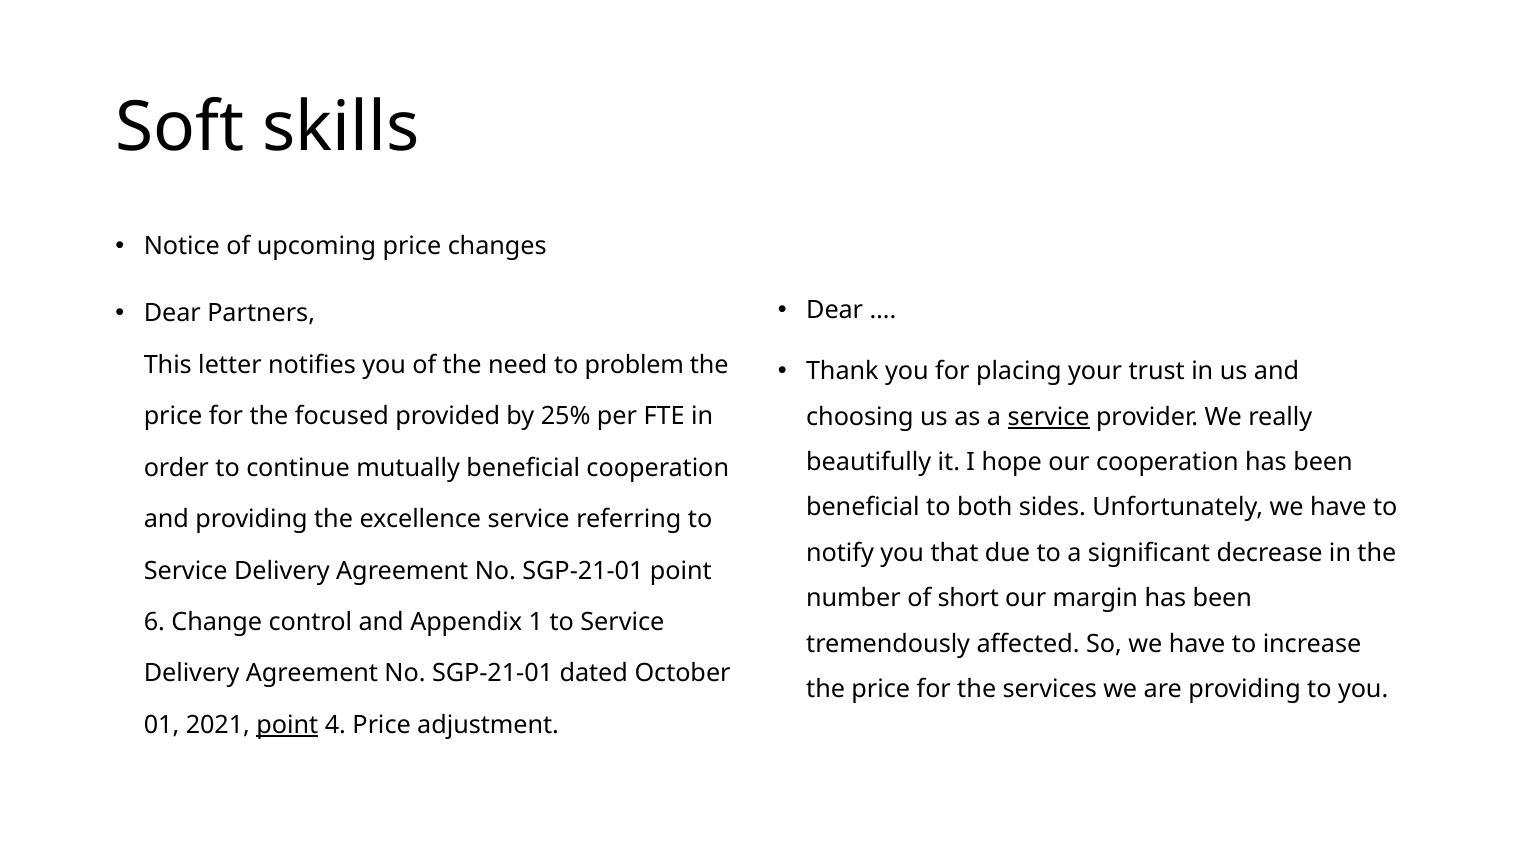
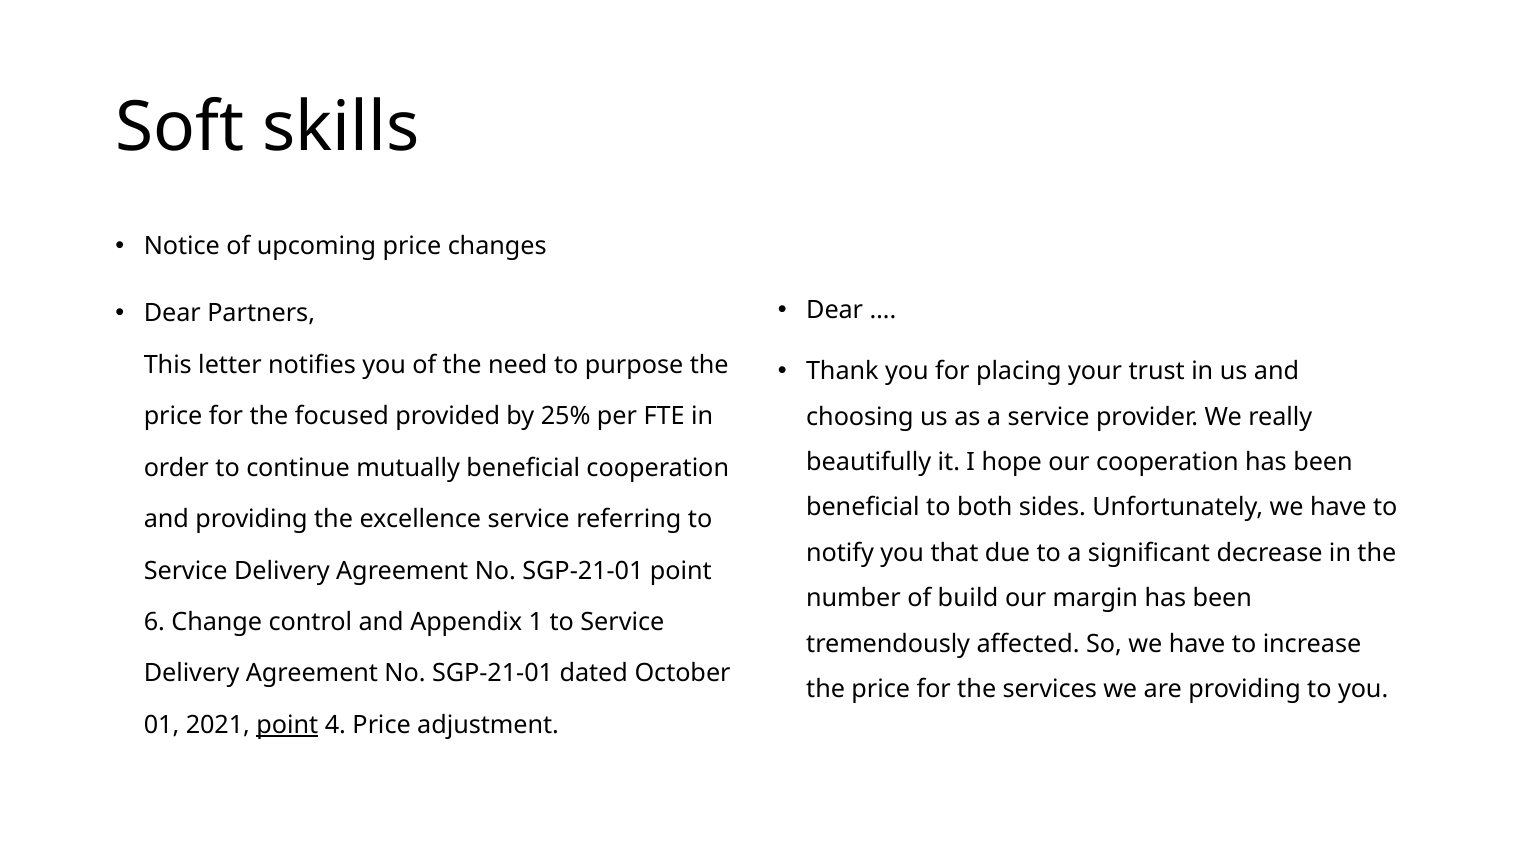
problem: problem -> purpose (634, 365)
service underline: present -> none (1049, 417)
short: short -> build (968, 598)
